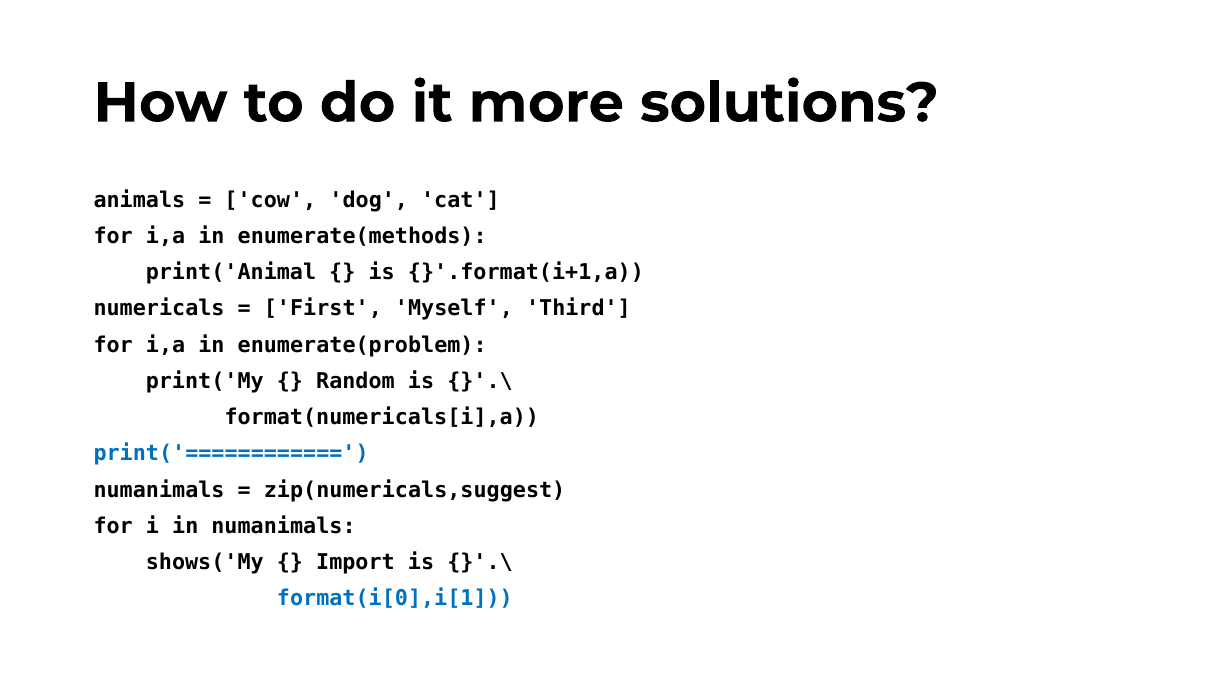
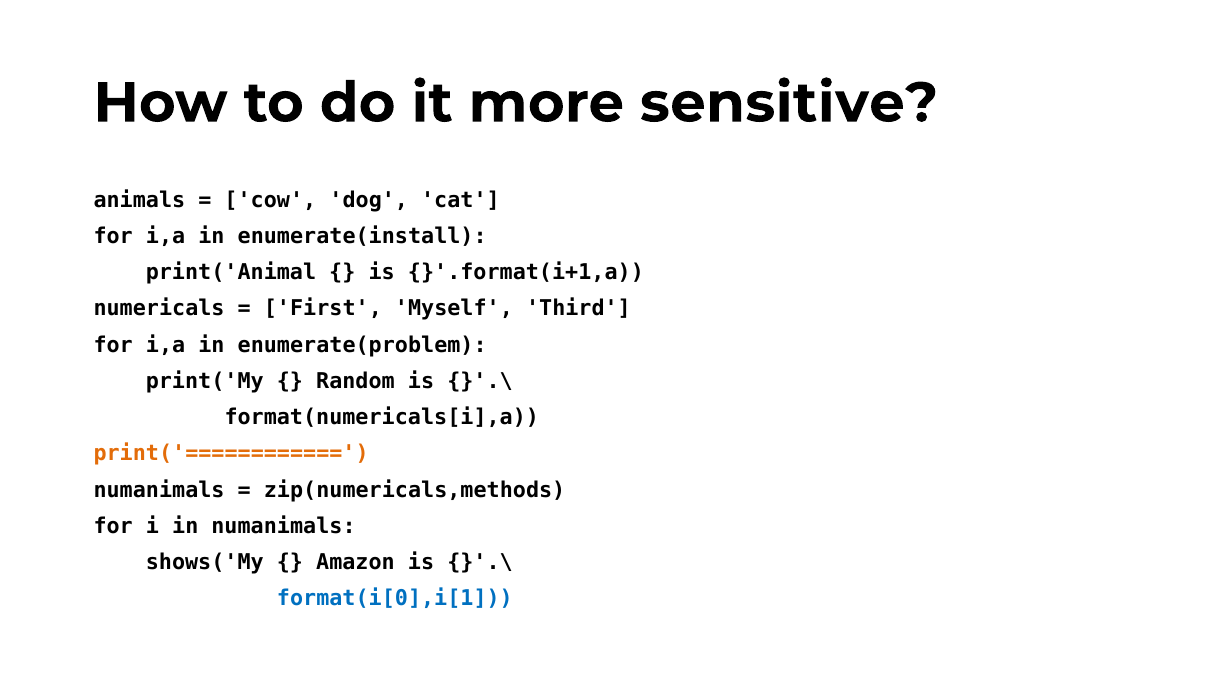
solutions: solutions -> sensitive (789, 103)
enumerate(methods: enumerate(methods -> enumerate(install (362, 236)
print('============ colour: blue -> orange (231, 454)
zip(numericals,suggest: zip(numericals,suggest -> zip(numericals,methods (415, 490)
Import: Import -> Amazon (355, 563)
